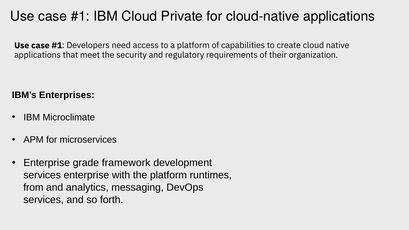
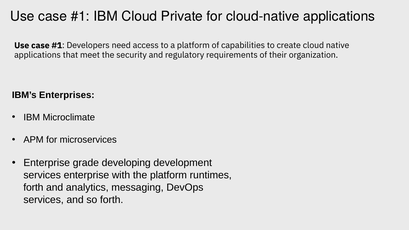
framework: framework -> developing (126, 163)
from: from -> forth (33, 188)
